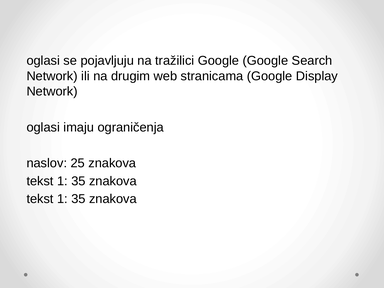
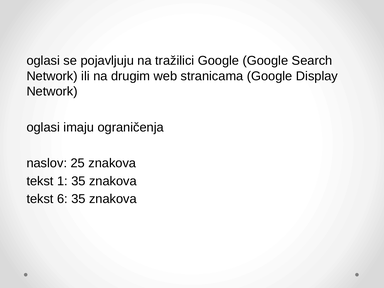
1: 1 -> 6 (62, 199)
